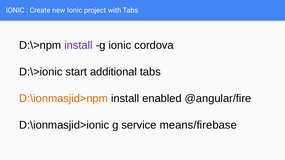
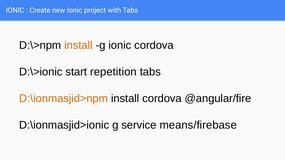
install colour: purple -> orange (78, 45)
additional: additional -> repetition (113, 72)
install enabled: enabled -> cordova (162, 99)
